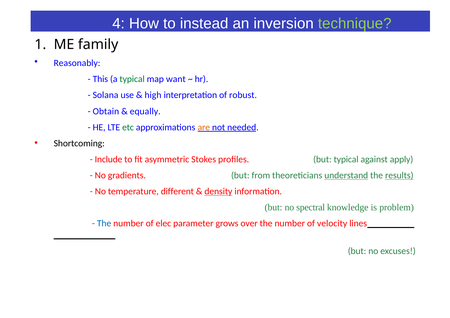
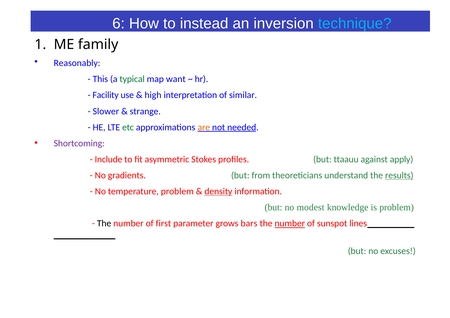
4: 4 -> 6 (119, 24)
technique colour: light green -> light blue (355, 24)
Solana: Solana -> Facility (106, 95)
robust: robust -> similar (243, 95)
Obtain: Obtain -> Slower (106, 111)
equally: equally -> strange (145, 111)
Shortcoming colour: black -> purple (79, 143)
but typical: typical -> ttaauu (346, 159)
understand underline: present -> none (346, 175)
temperature different: different -> problem (177, 191)
spectral: spectral -> modest (311, 207)
The colour: blue -> black (104, 224)
elec: elec -> first (163, 224)
over: over -> bars (249, 224)
number underline: none -> present (290, 224)
velocity: velocity -> sunspot (332, 224)
